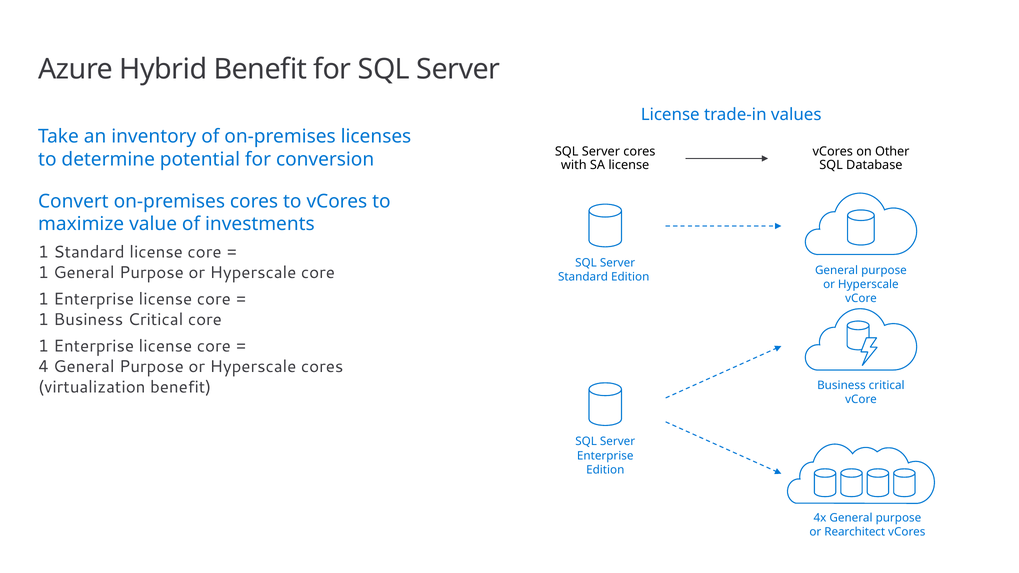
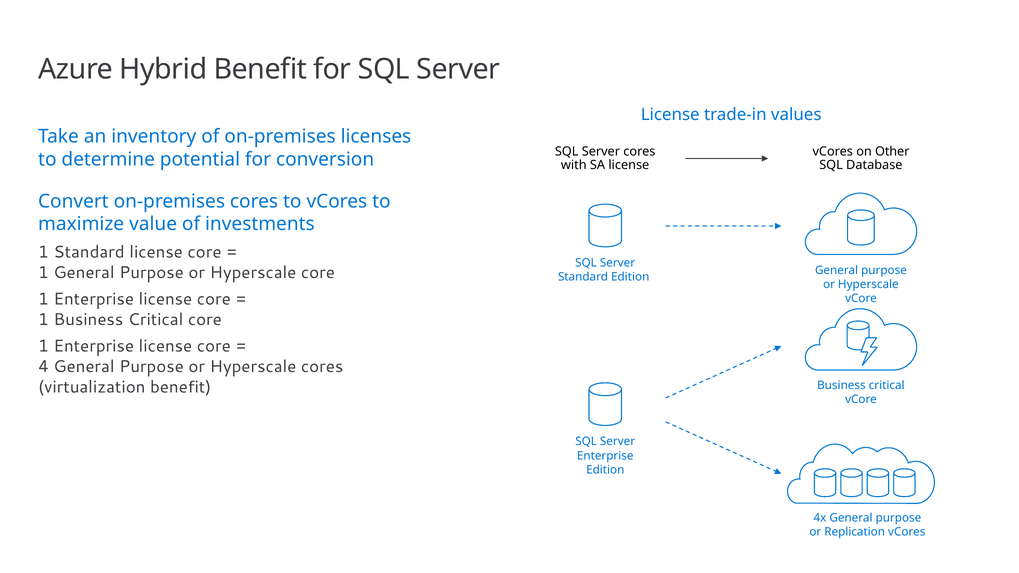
Rearchitect: Rearchitect -> Replication (855, 532)
